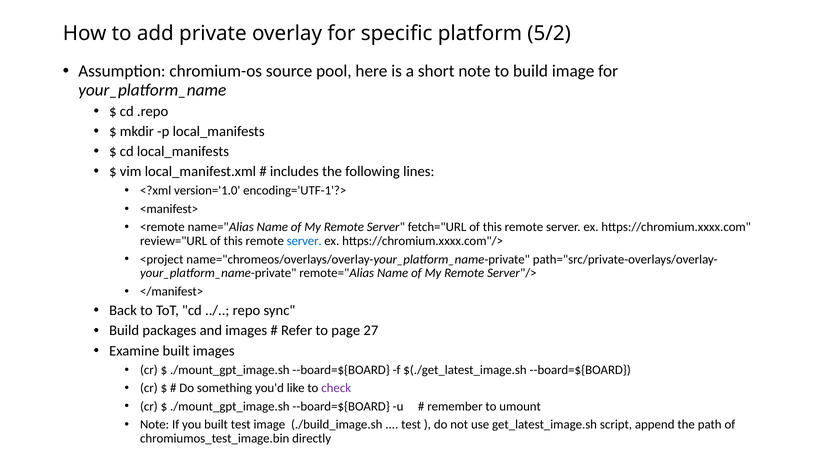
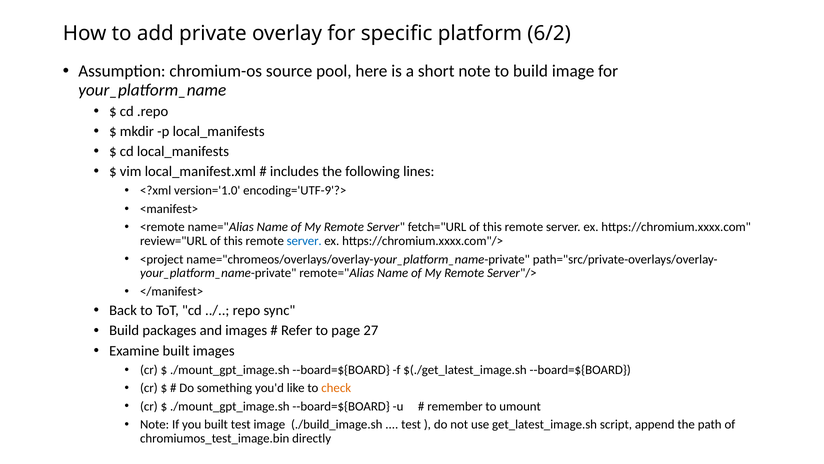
5/2: 5/2 -> 6/2 (549, 33)
encoding='UTF-1'?>: encoding='UTF-1'?> -> encoding='UTF-9'?> (295, 190)
check colour: purple -> orange (336, 388)
